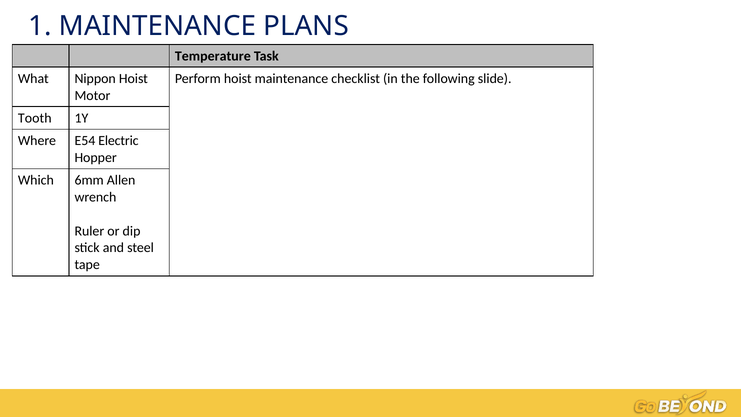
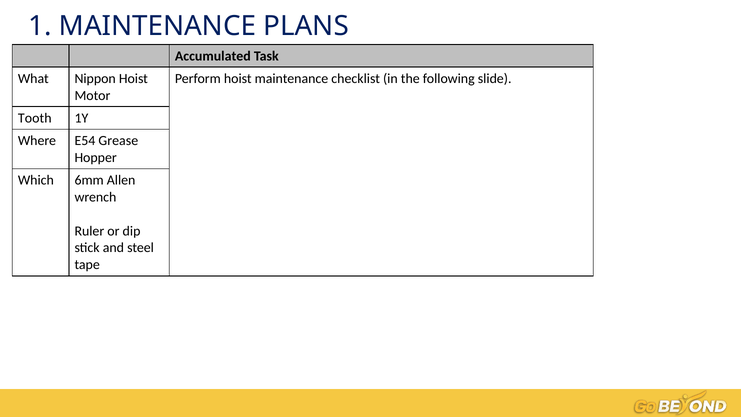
Temperature: Temperature -> Accumulated (213, 56)
Electric: Electric -> Grease (118, 140)
